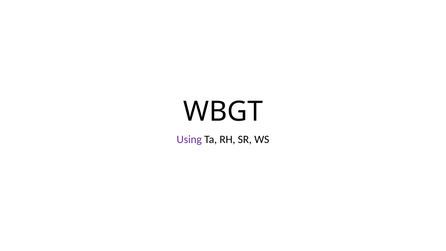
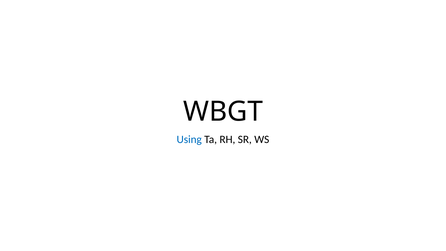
Using colour: purple -> blue (189, 139)
